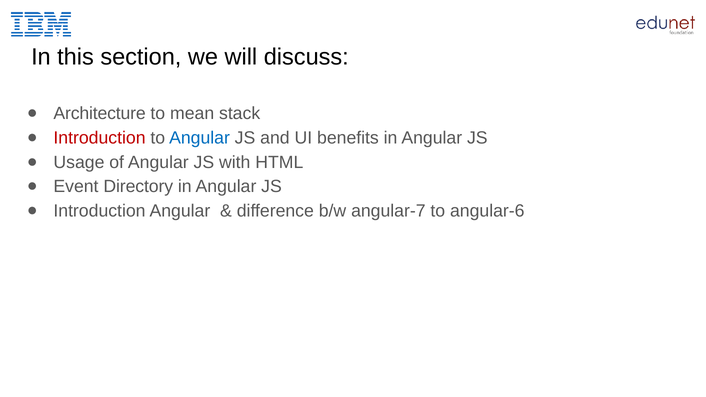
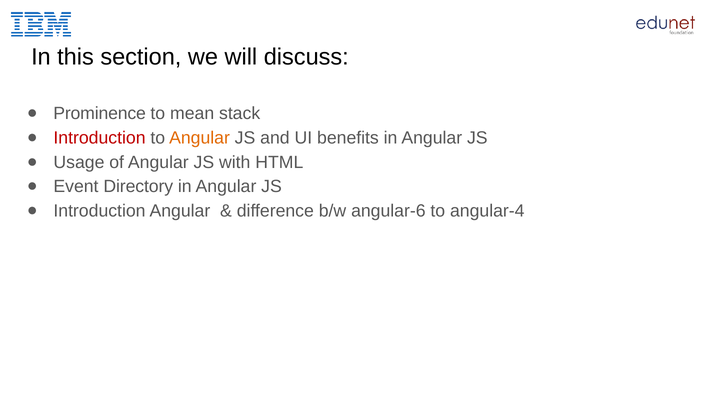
Architecture: Architecture -> Prominence (100, 114)
Angular colour: blue -> orange (200, 138)
angular-7: angular-7 -> angular-6 (388, 211)
angular-6: angular-6 -> angular-4 (487, 211)
